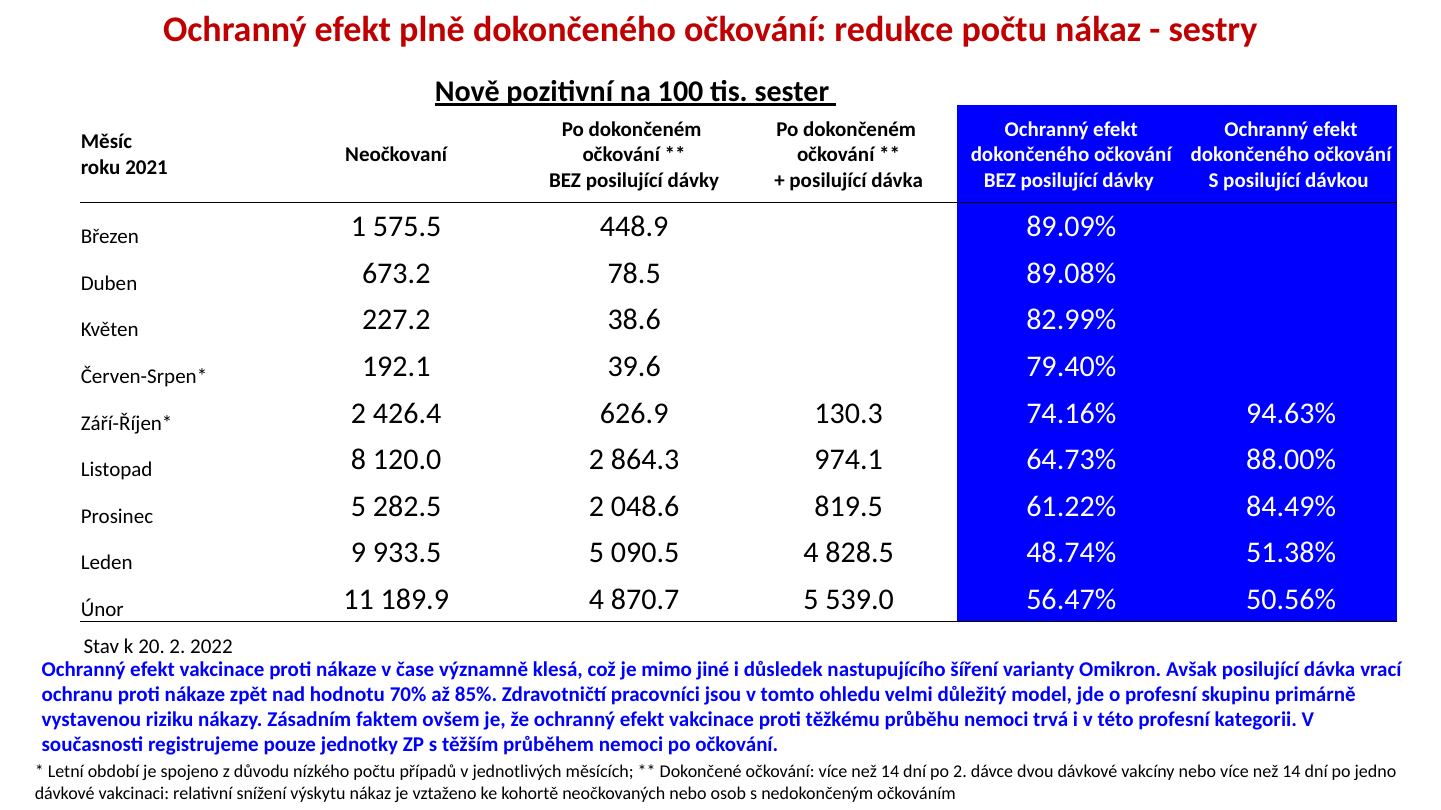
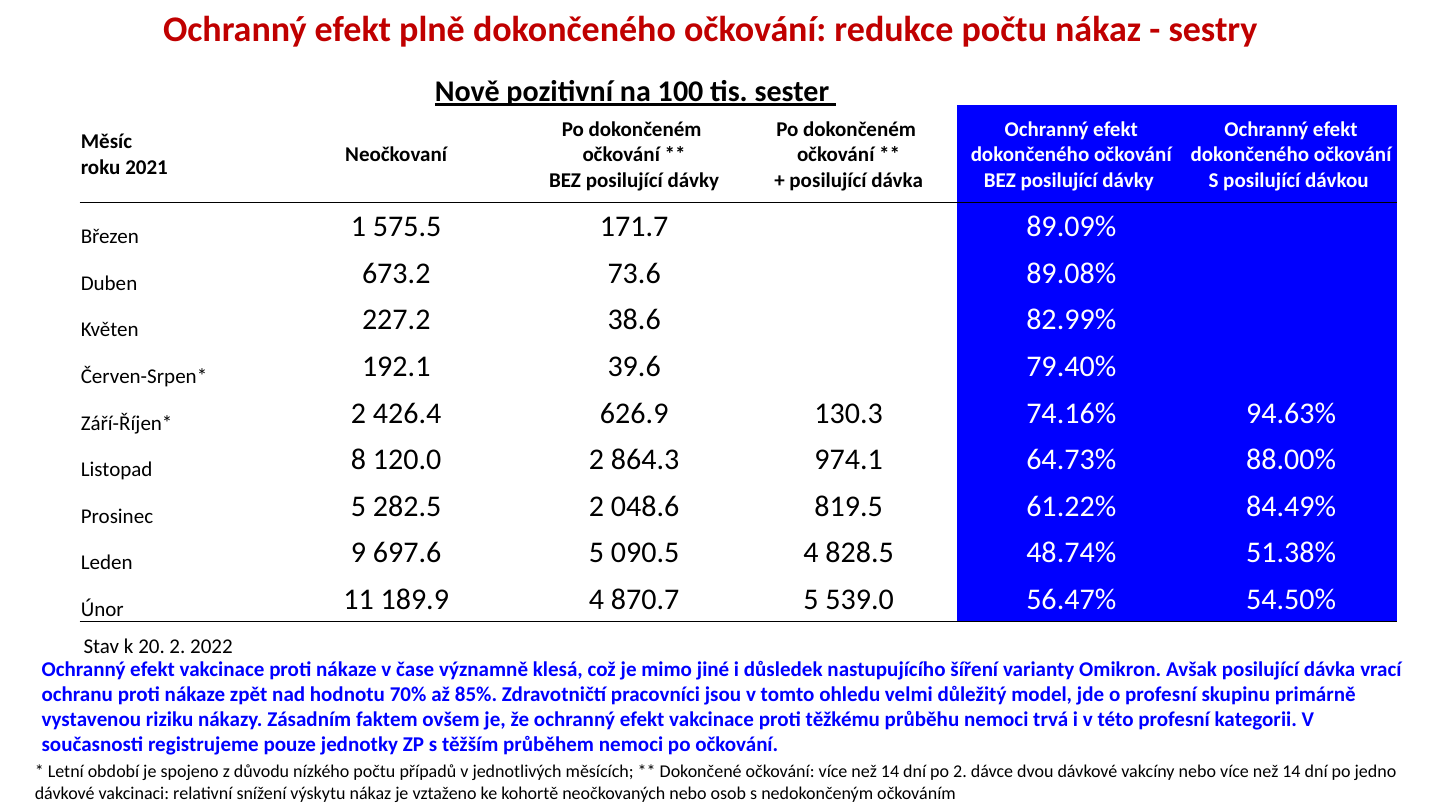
448.9: 448.9 -> 171.7 (634, 227)
78.5: 78.5 -> 73.6 (634, 274)
933.5: 933.5 -> 697.6 (407, 553)
50.56%: 50.56% -> 54.50% (1291, 600)
